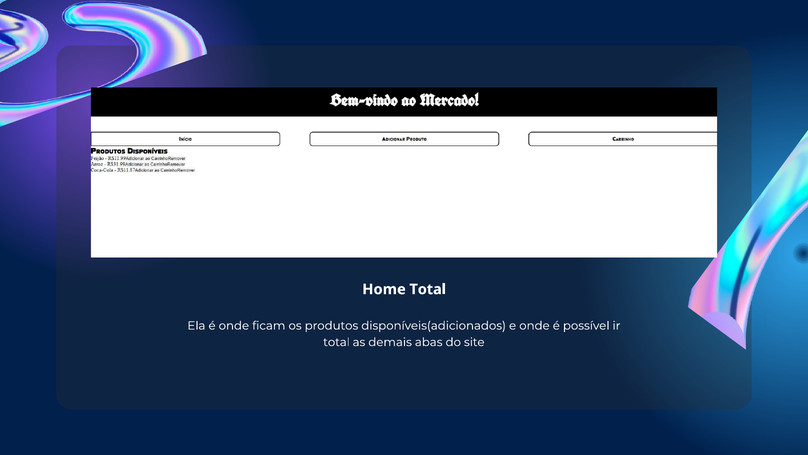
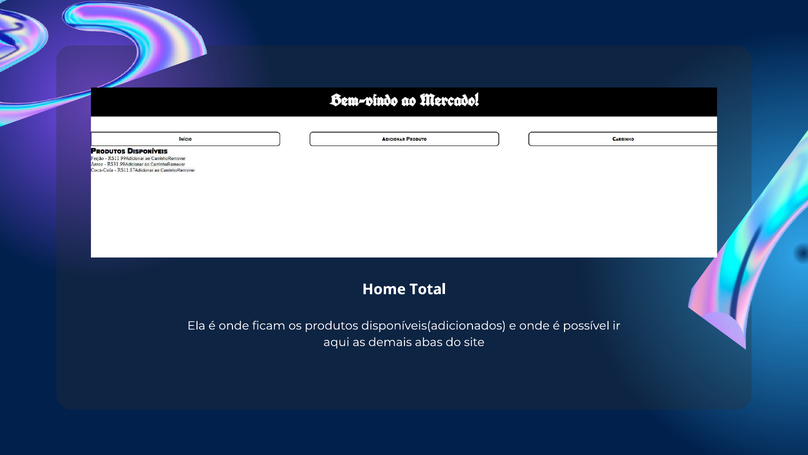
total: total -> aqui (336, 342)
